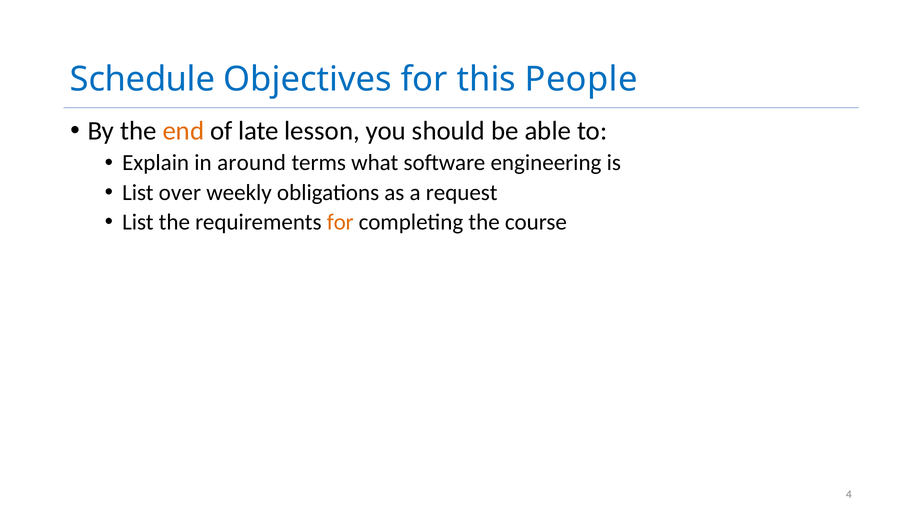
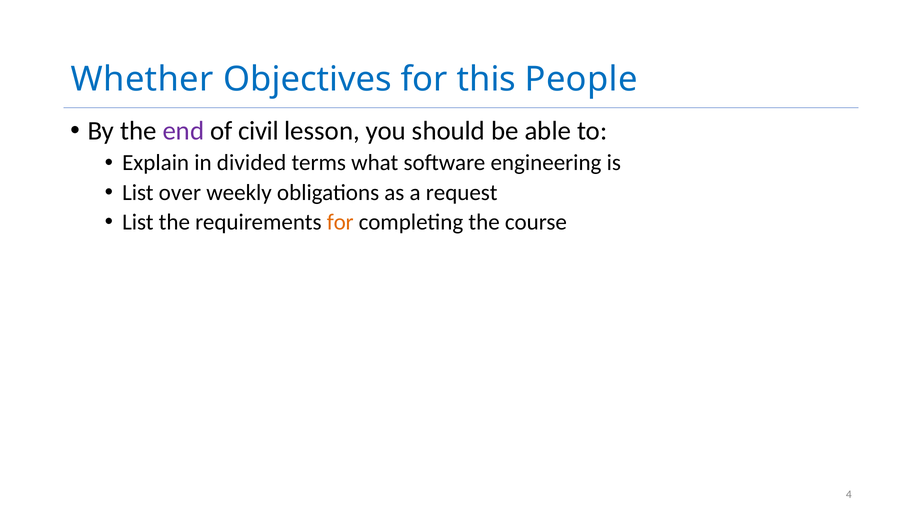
Schedule: Schedule -> Whether (142, 79)
end colour: orange -> purple (183, 131)
late: late -> civil (259, 131)
around: around -> divided (252, 163)
